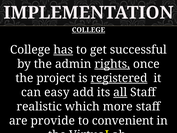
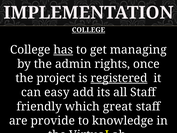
successful: successful -> managing (138, 50)
rights underline: present -> none (112, 64)
all underline: present -> none (120, 92)
realistic: realistic -> friendly (39, 106)
more: more -> great (118, 106)
convenient: convenient -> knowledge (123, 121)
